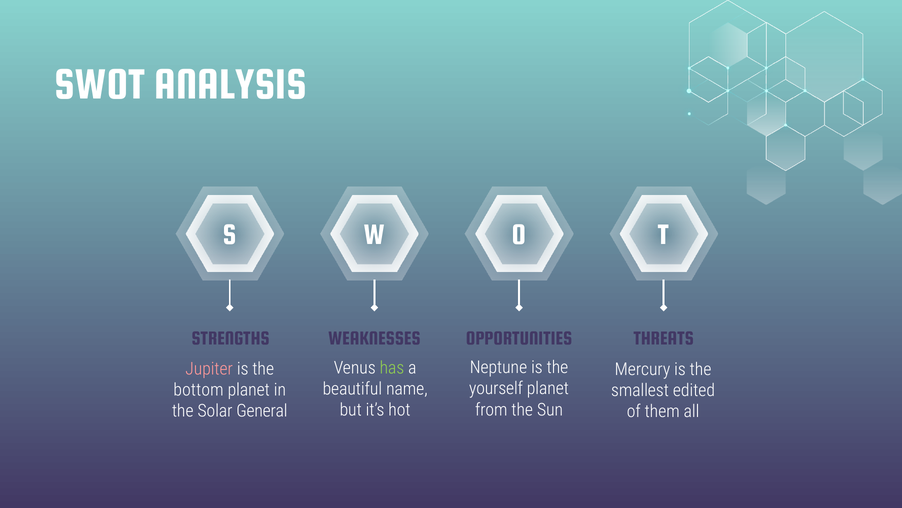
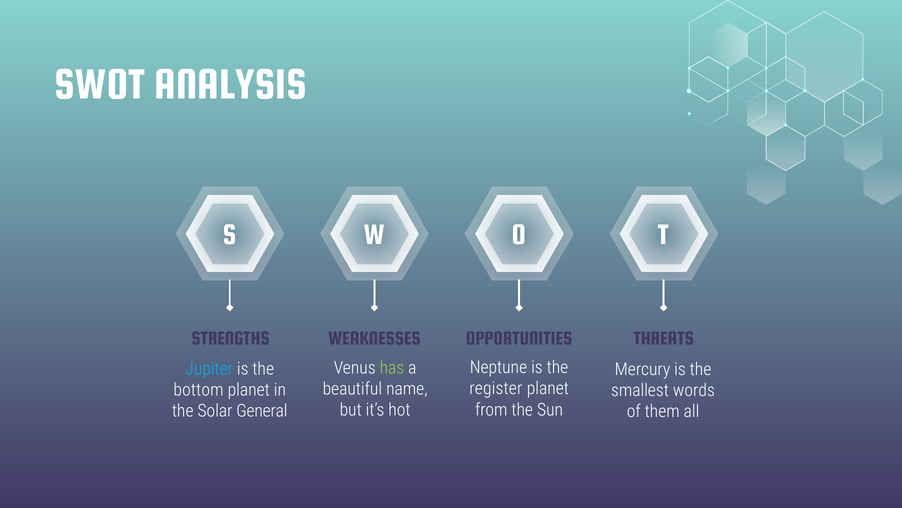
Jupiter colour: pink -> light blue (209, 368)
yourself: yourself -> register (496, 388)
edited: edited -> words (694, 390)
